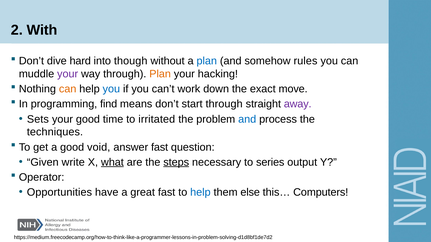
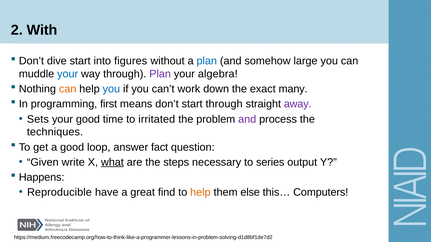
dive hard: hard -> start (80, 61)
though: though -> figures (131, 61)
rules: rules -> large (306, 61)
your colour: purple -> blue (68, 74)
Plan colour: orange -> purple (160, 74)
hacking: hacking -> algebra (218, 74)
move: move -> many (293, 89)
find: find -> first (109, 104)
and colour: blue -> purple (247, 119)
void: void -> loop (99, 147)
answer fast: fast -> fact (160, 147)
steps underline: present -> none (176, 162)
Operator: Operator -> Happens (42, 178)
Opportunities: Opportunities -> Reproducible (59, 193)
great fast: fast -> find (167, 193)
help colour: blue -> orange (200, 193)
